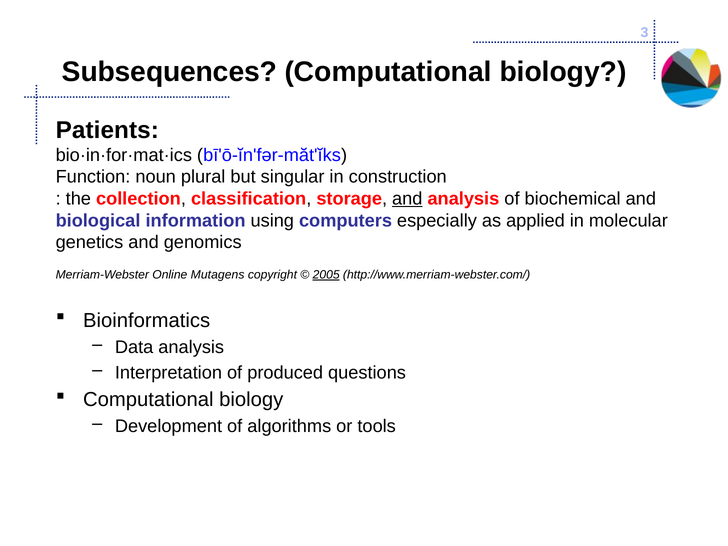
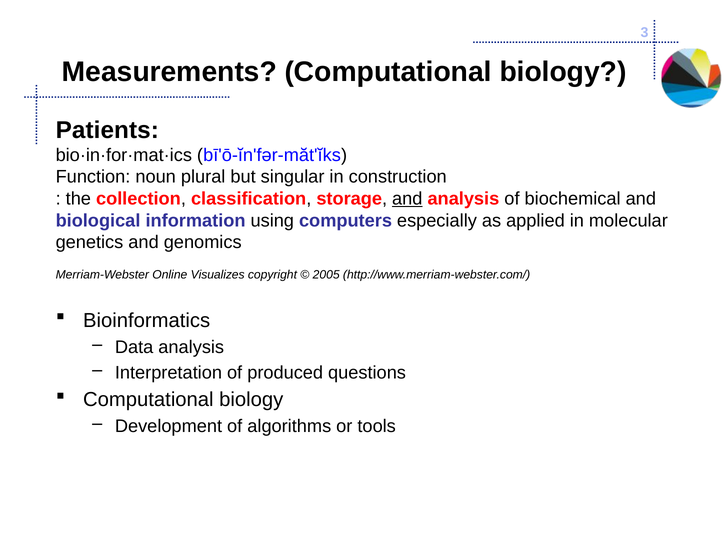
Subsequences: Subsequences -> Measurements (169, 72)
Mutagens: Mutagens -> Visualizes (218, 275)
2005 underline: present -> none (326, 275)
